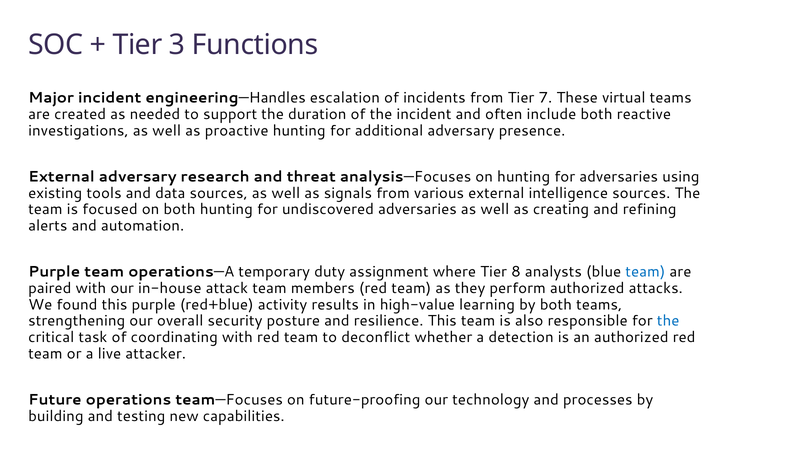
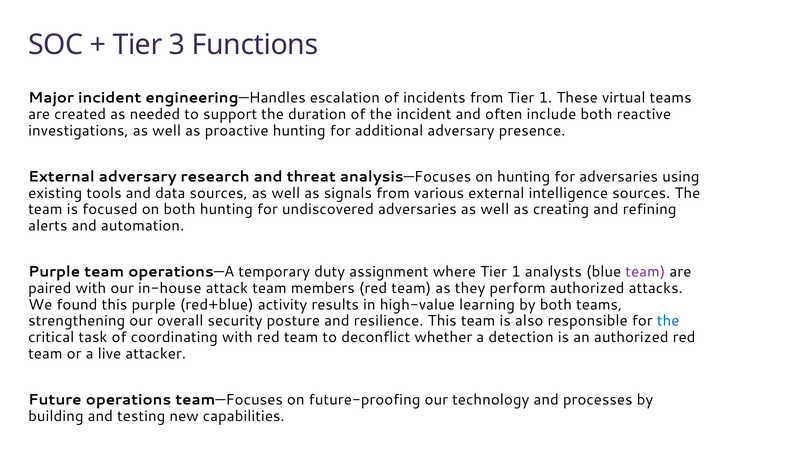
from Tier 7: 7 -> 1 (545, 98)
where Tier 8: 8 -> 1 (516, 271)
team colour: blue -> purple (645, 271)
